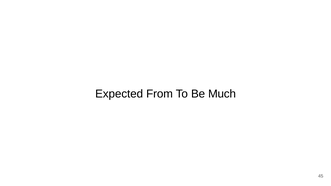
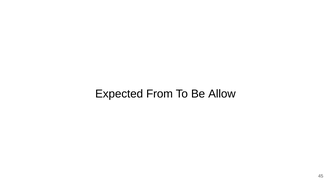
Much: Much -> Allow (222, 94)
